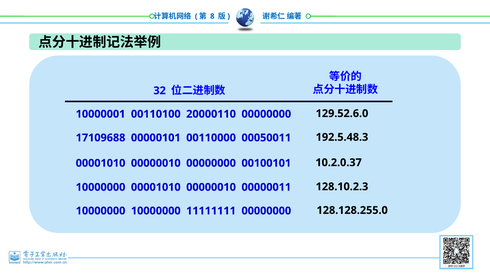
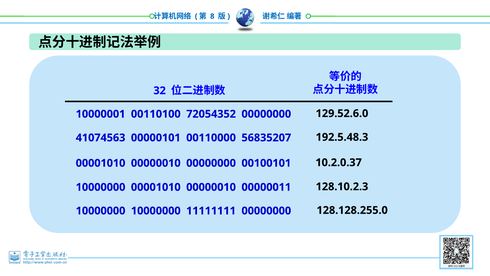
20000110: 20000110 -> 72054352 (211, 114)
17109688: 17109688 -> 41074563 (101, 138)
00050011: 00050011 -> 56835207 (266, 138)
